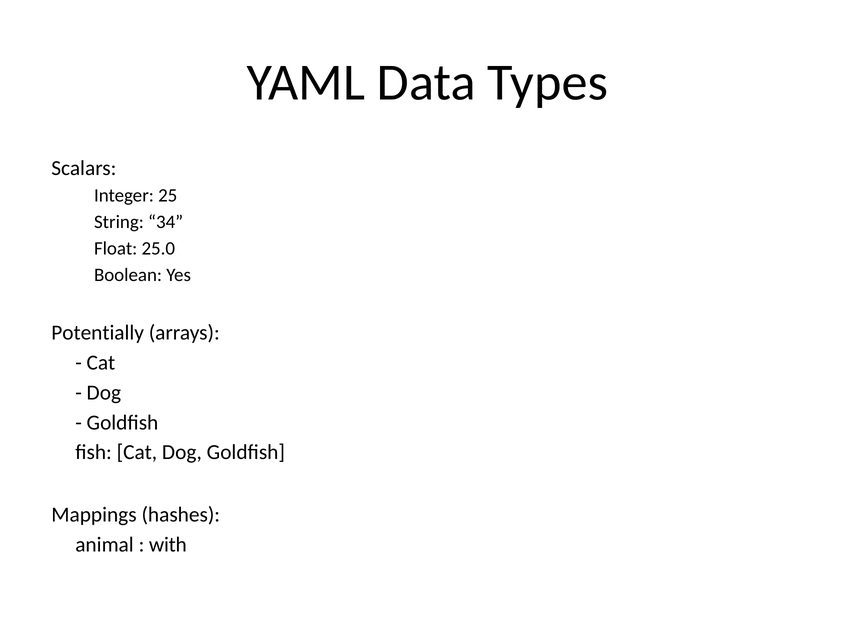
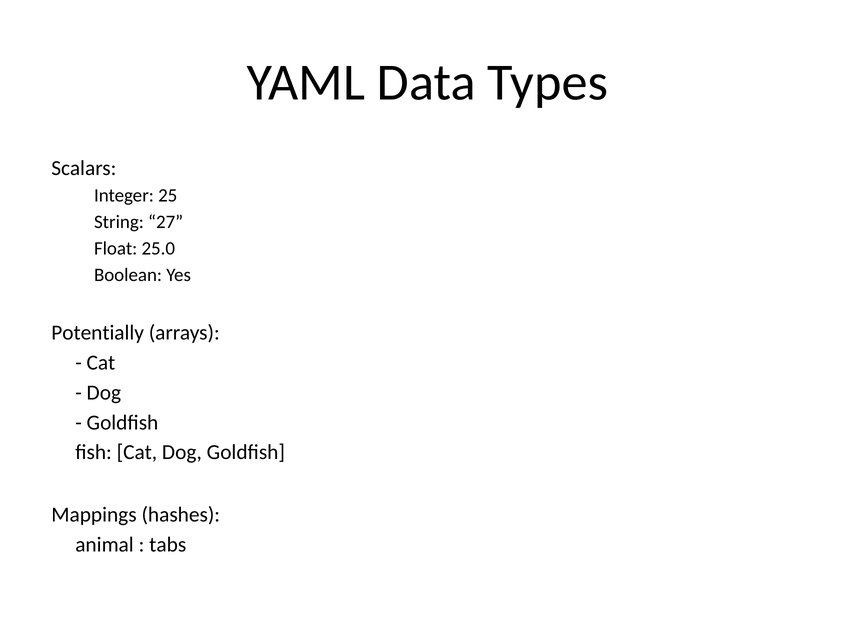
34: 34 -> 27 (166, 222)
with: with -> tabs (168, 545)
